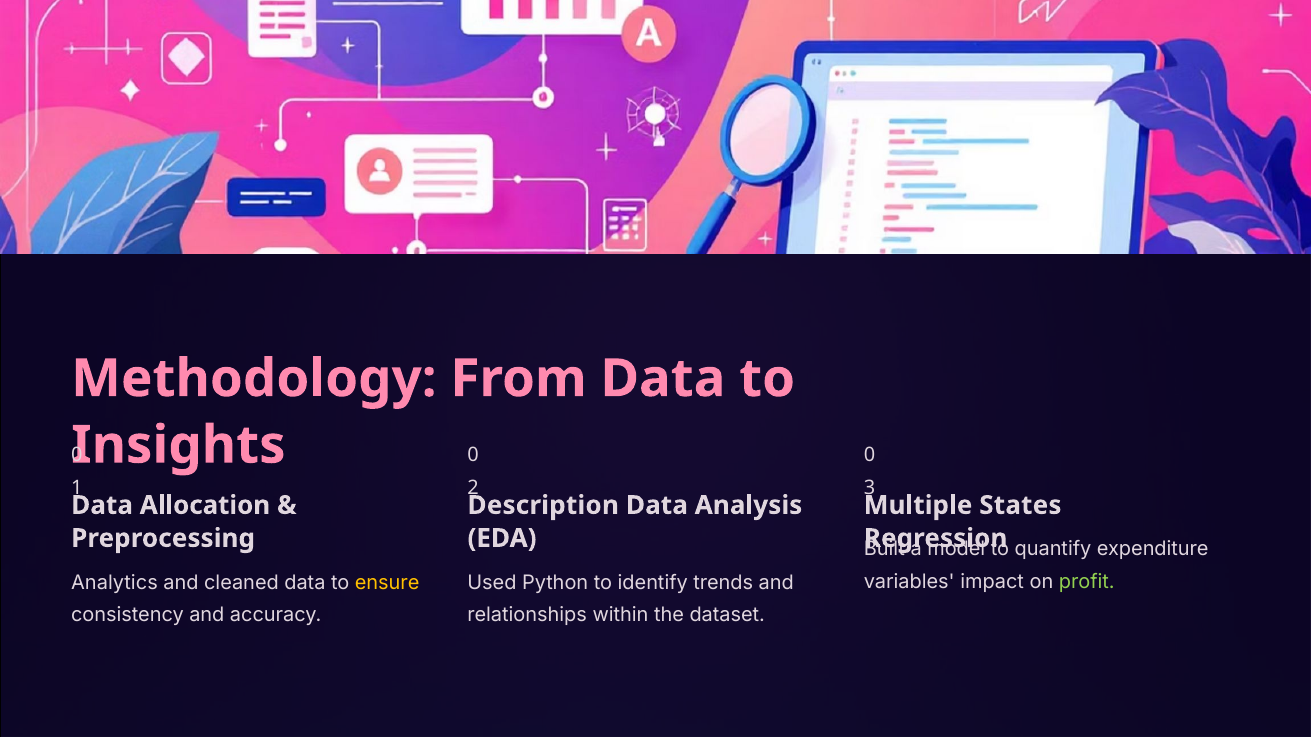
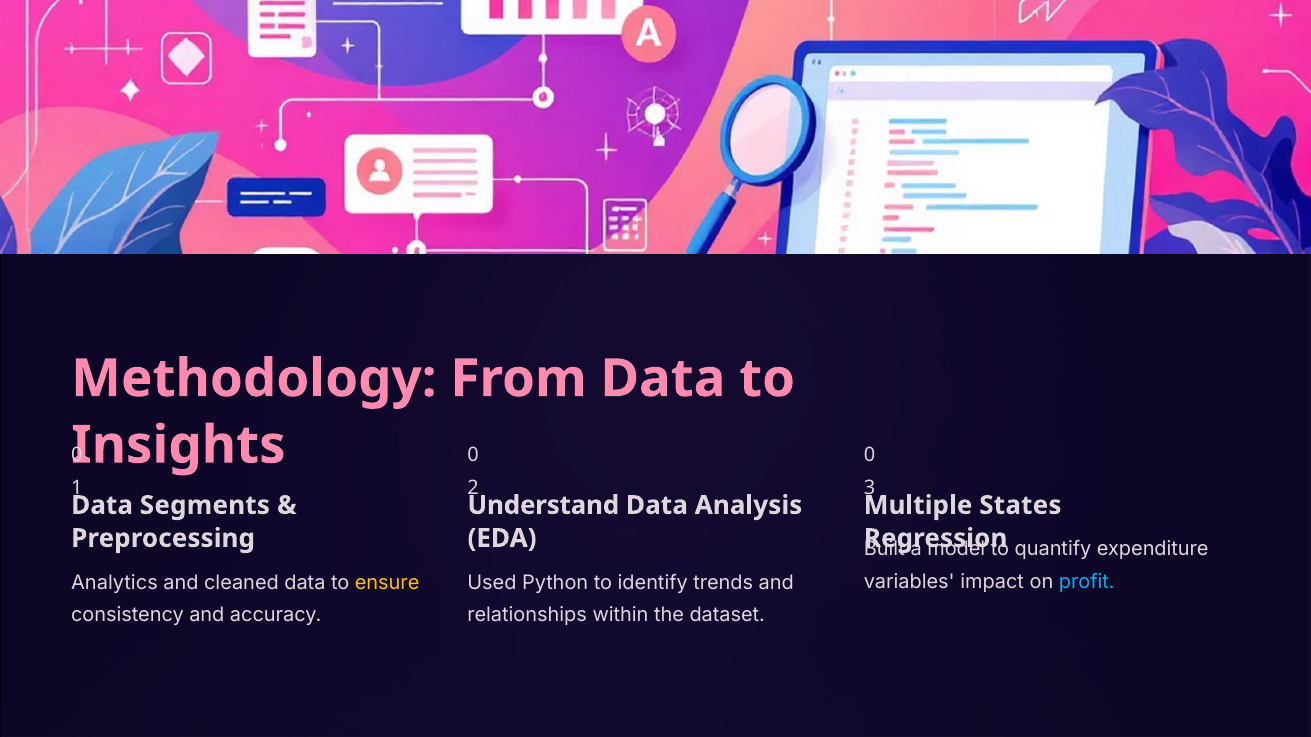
Allocation: Allocation -> Segments (205, 506)
Description: Description -> Understand (543, 506)
profit colour: light green -> light blue (1087, 582)
